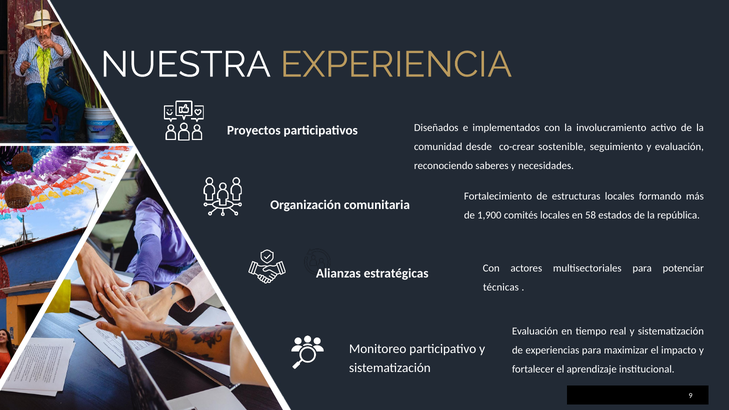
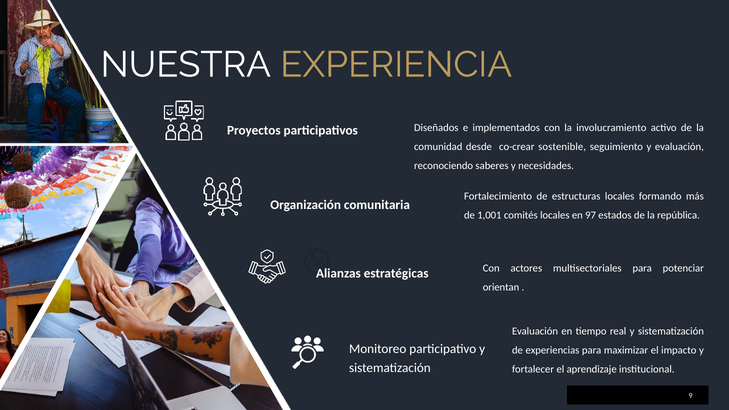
1,900: 1,900 -> 1,001 (489, 215)
58: 58 -> 97 (591, 215)
técnicas: técnicas -> orientan (501, 287)
